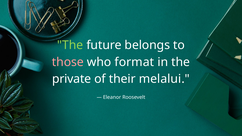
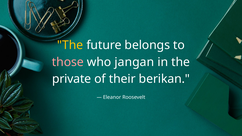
The colour: light green -> yellow (70, 45)
format: format -> jangan (134, 62)
melalui: melalui -> berikan (164, 79)
